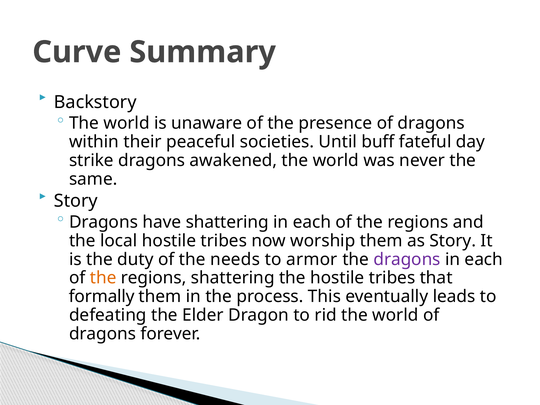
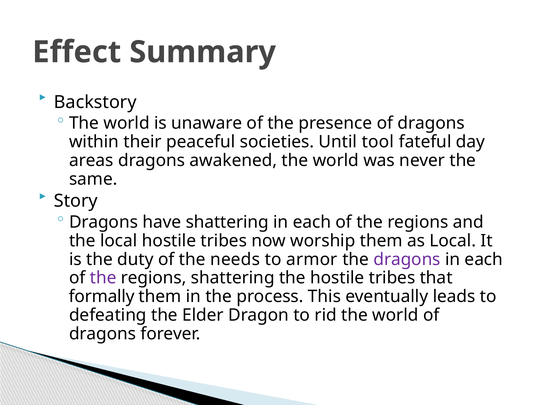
Curve: Curve -> Effect (77, 52)
buff: buff -> tool (378, 142)
strike: strike -> areas (91, 161)
as Story: Story -> Local (453, 241)
the colour: orange -> purple (103, 278)
